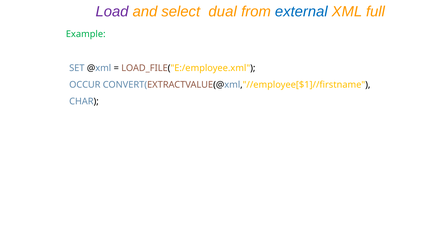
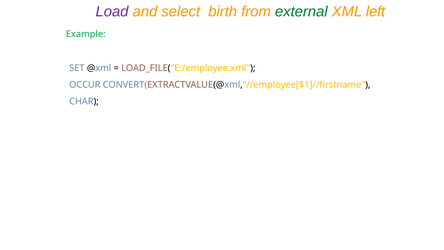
dual: dual -> birth (223, 12)
external colour: blue -> green (301, 12)
full: full -> left (376, 12)
